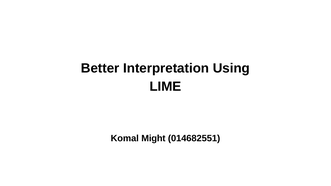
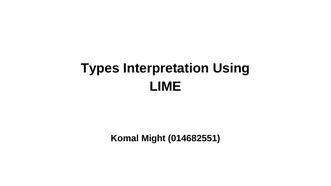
Better: Better -> Types (100, 68)
